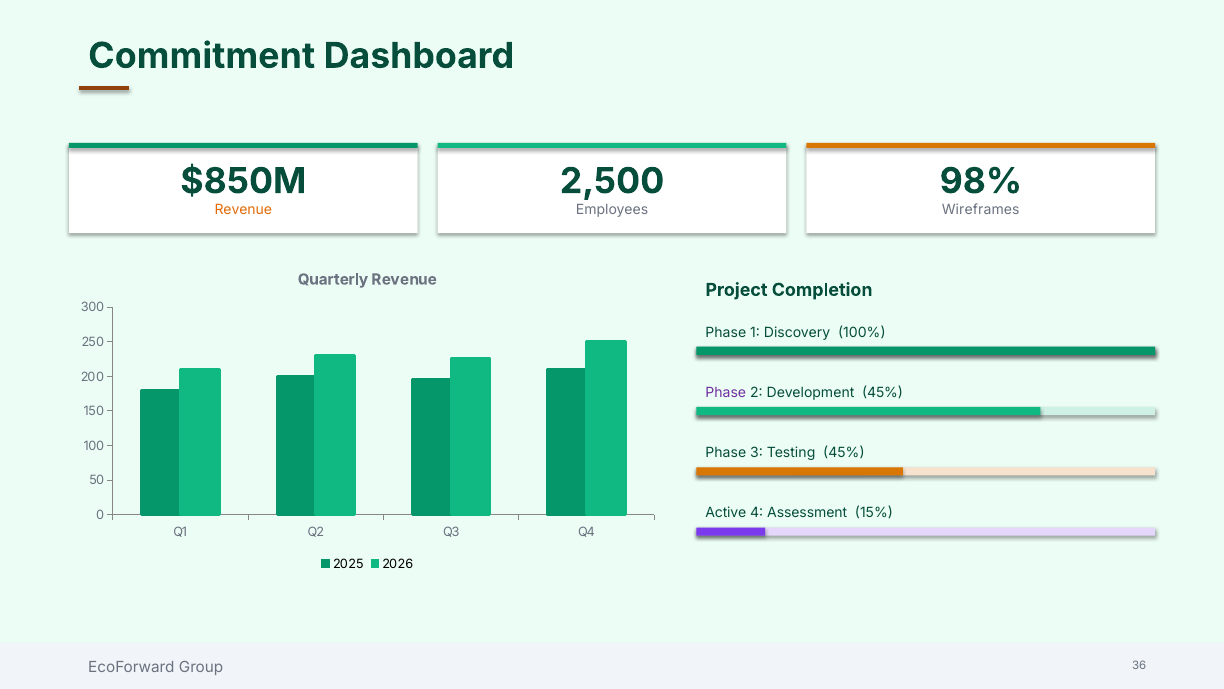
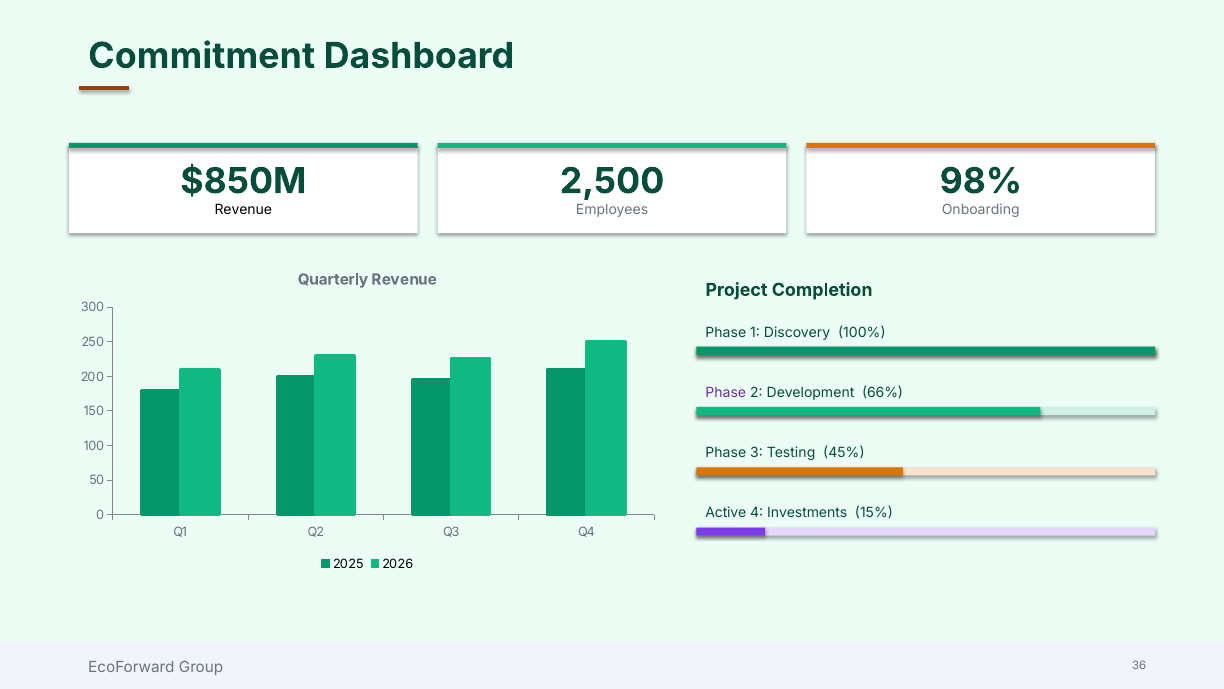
Revenue colour: orange -> black (243, 210)
Wireframes: Wireframes -> Onboarding (981, 210)
Development 45%: 45% -> 66% (883, 393)
Assessment: Assessment -> Investments (807, 513)
